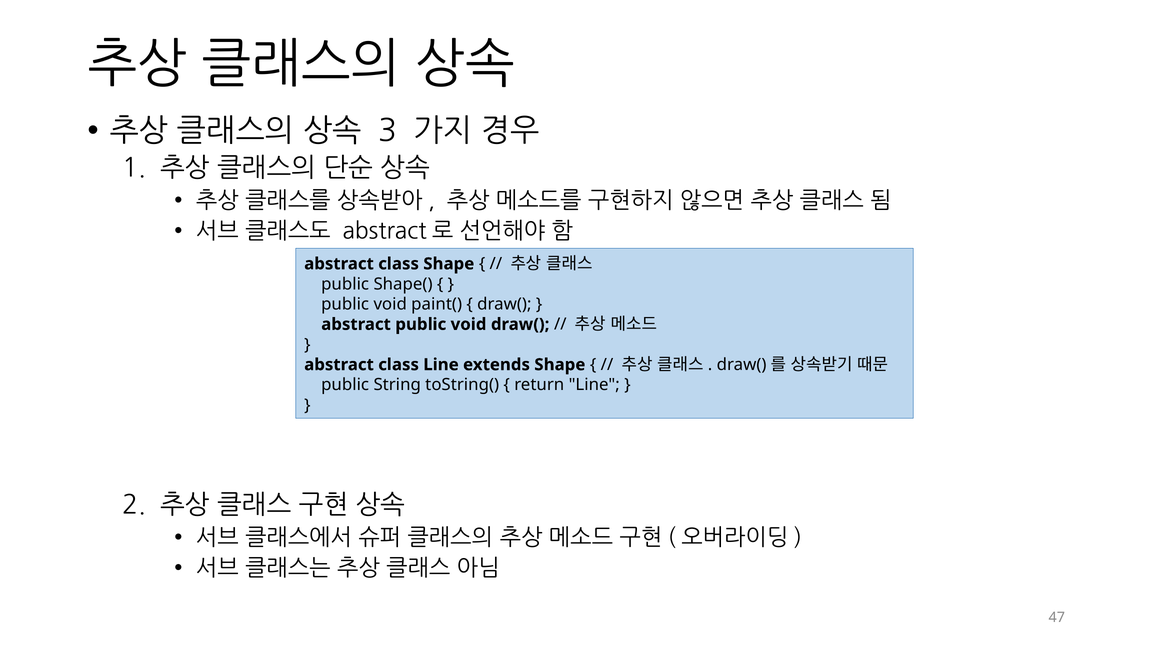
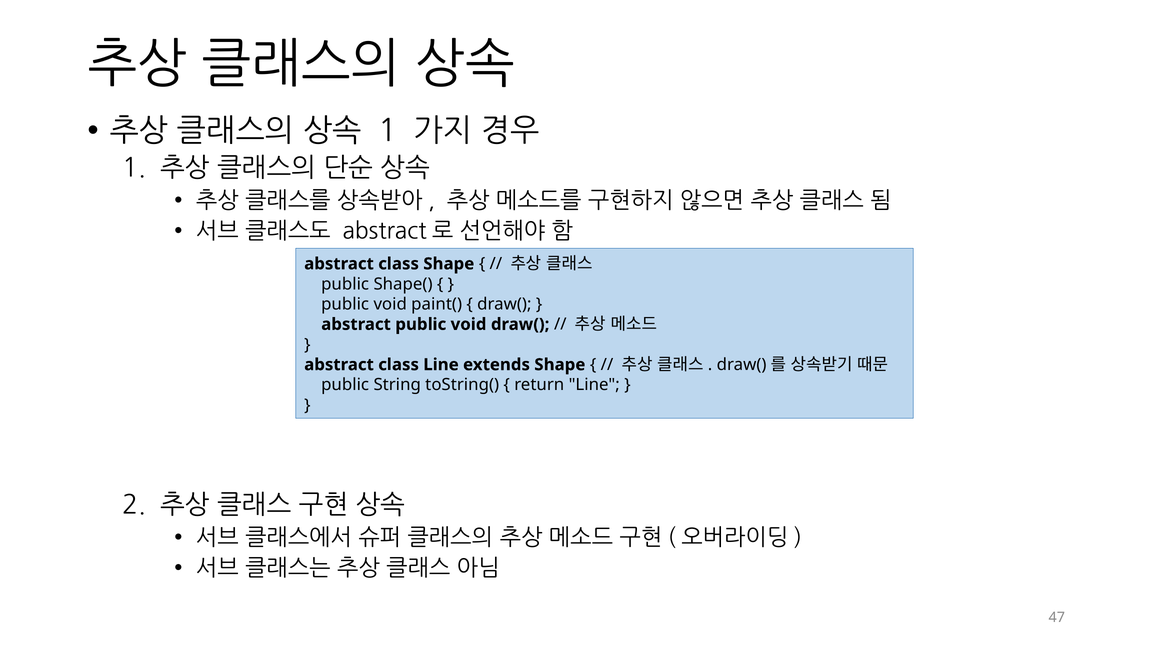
3: 3 -> 1 (388, 131)
